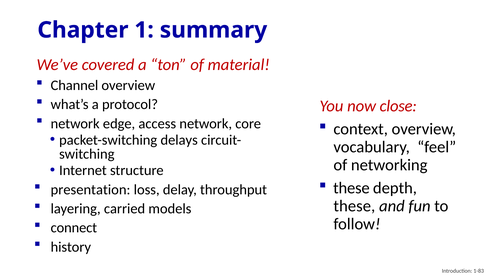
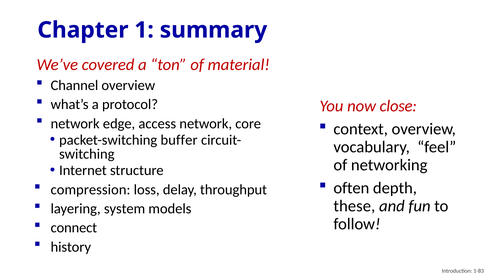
delays: delays -> buffer (179, 140)
these: these -> often (351, 188)
presentation: presentation -> compression (91, 189)
carried: carried -> system (125, 208)
